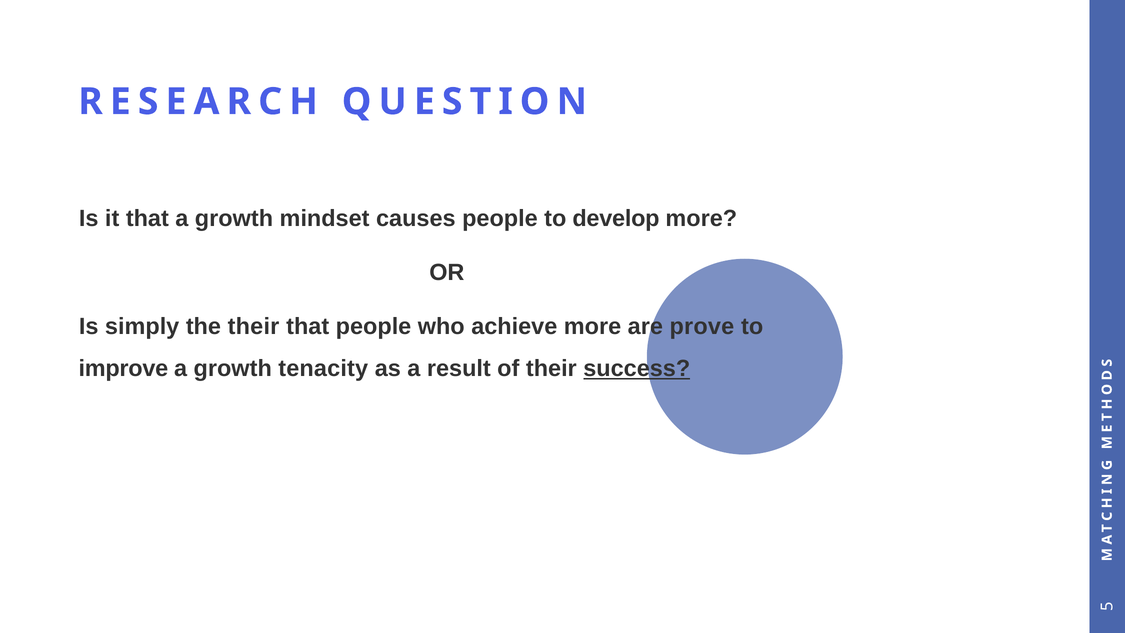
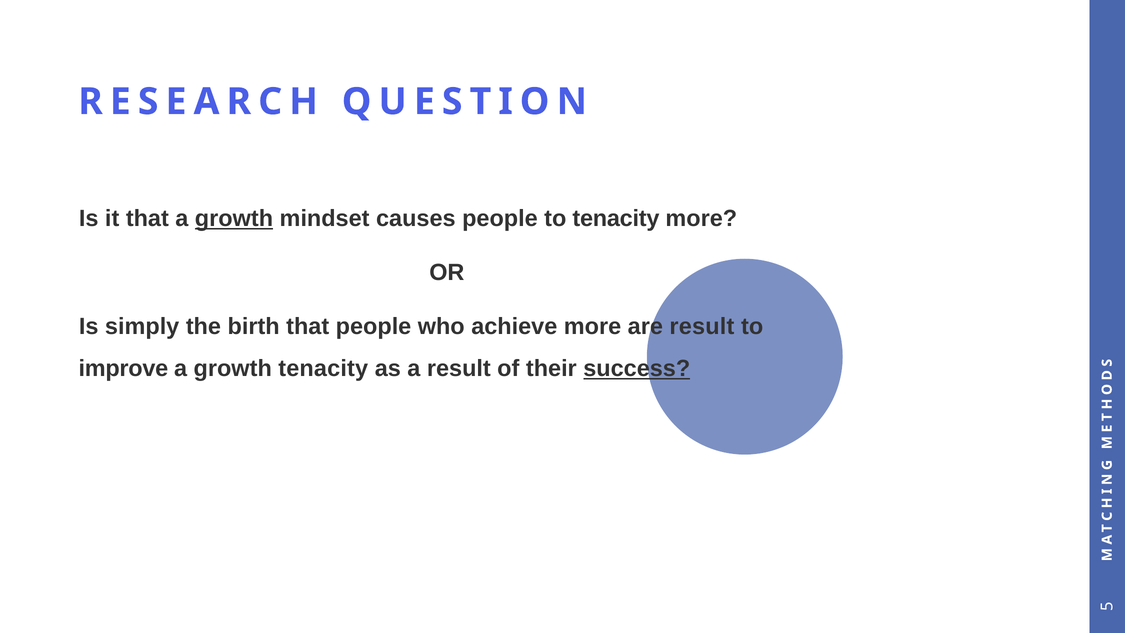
growth underline: none -> present (234, 219)
to develop: develop -> tenacity (616, 219)
the their: their -> birth (254, 326)
are prove: prove -> result (702, 326)
